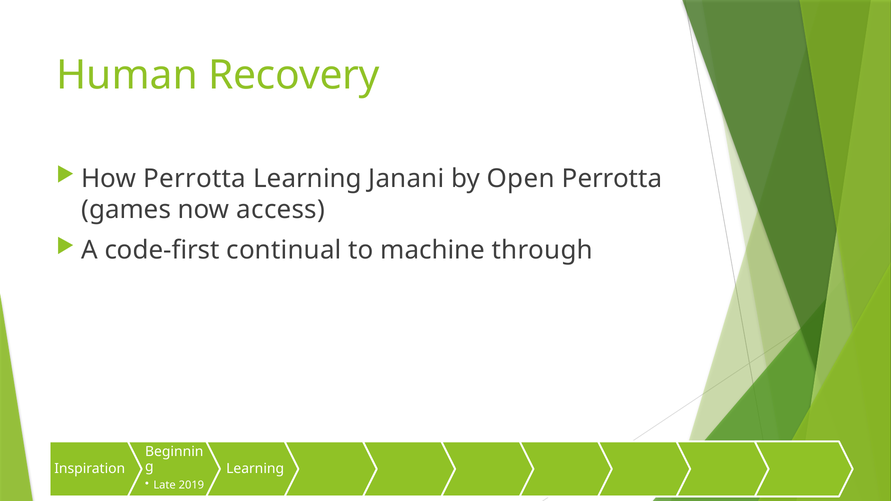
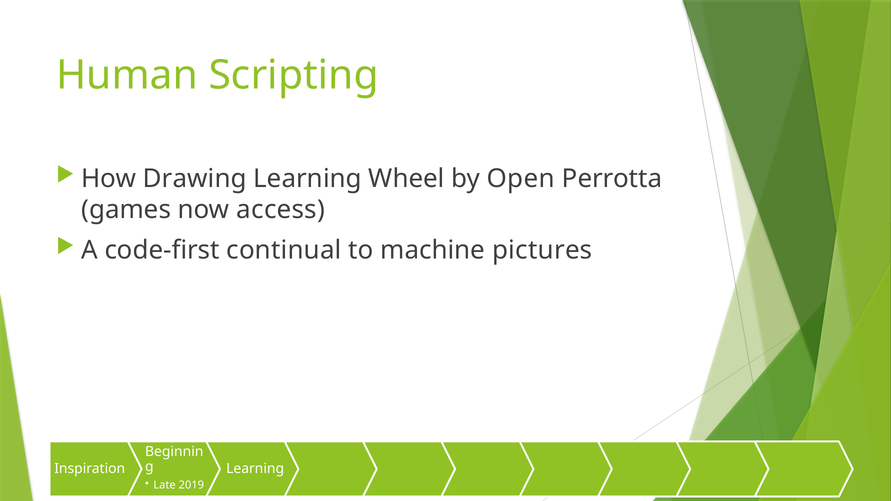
Recovery: Recovery -> Scripting (294, 75)
How Perrotta: Perrotta -> Drawing (195, 179)
Janani: Janani -> Wheel (407, 179)
through: through -> pictures (542, 250)
